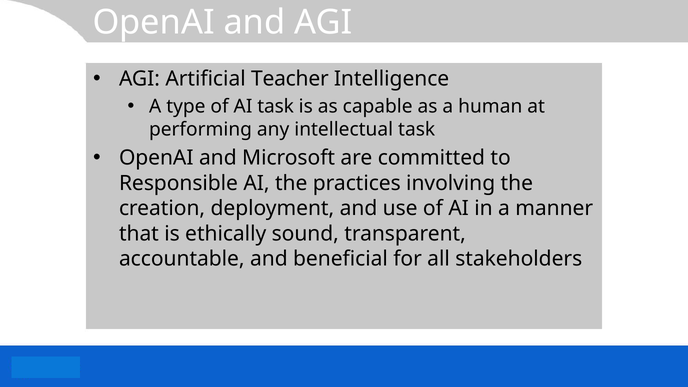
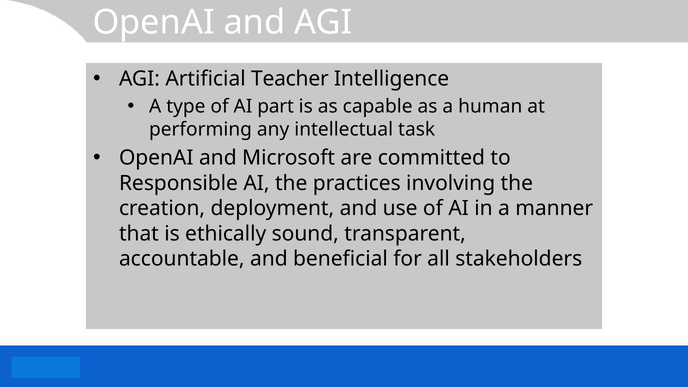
AI task: task -> part (276, 107)
